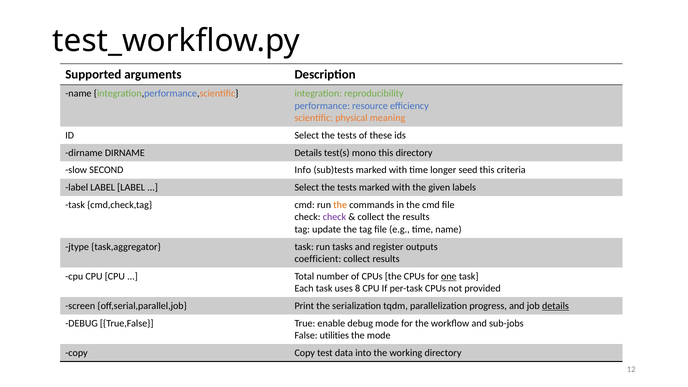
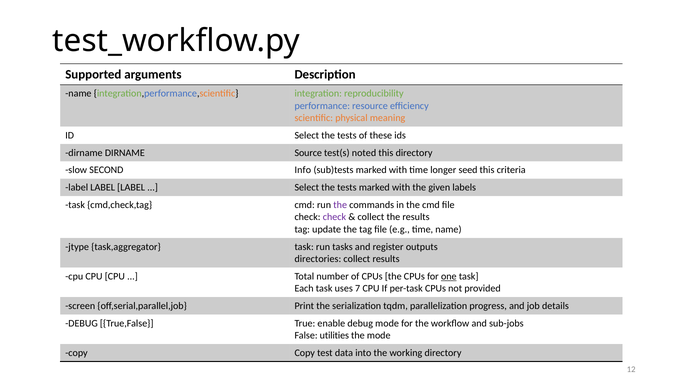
DIRNAME Details: Details -> Source (308, 153)
mono: mono -> noted (364, 153)
the colour: orange -> purple (340, 205)
coefficient: coefficient -> directories (318, 259)
8: 8 -> 7 (358, 289)
details underline: present -> none (555, 306)
